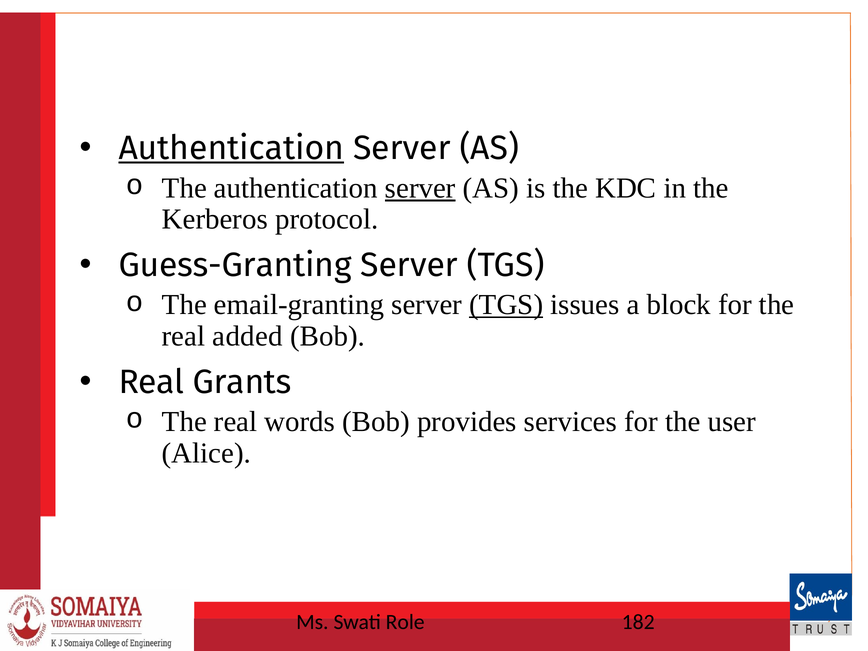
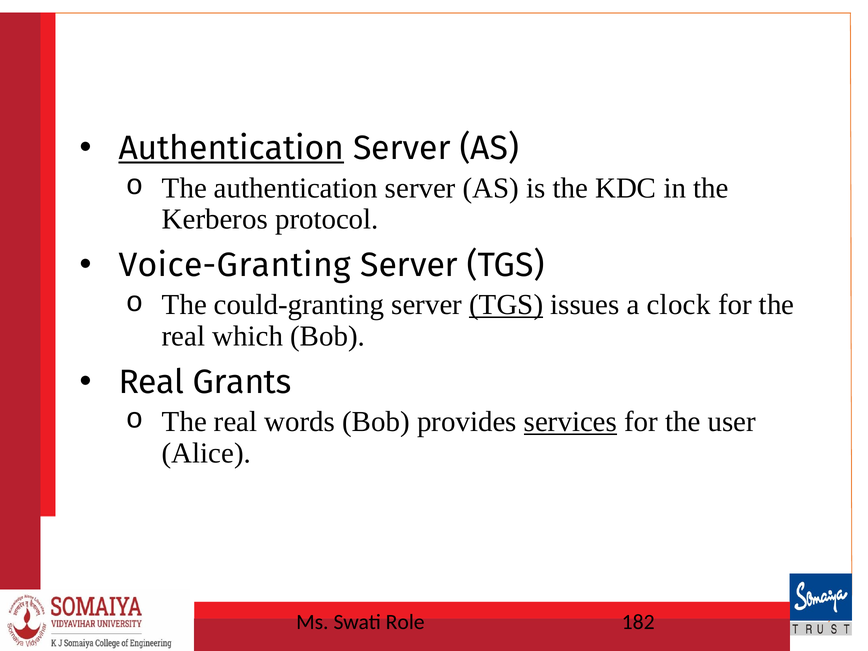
server underline: present -> none (420, 188)
Guess-Granting: Guess-Granting -> Voice-Granting (235, 265)
email-granting: email-granting -> could-granting (299, 305)
block: block -> clock (679, 305)
added: added -> which (248, 336)
services underline: none -> present (570, 422)
